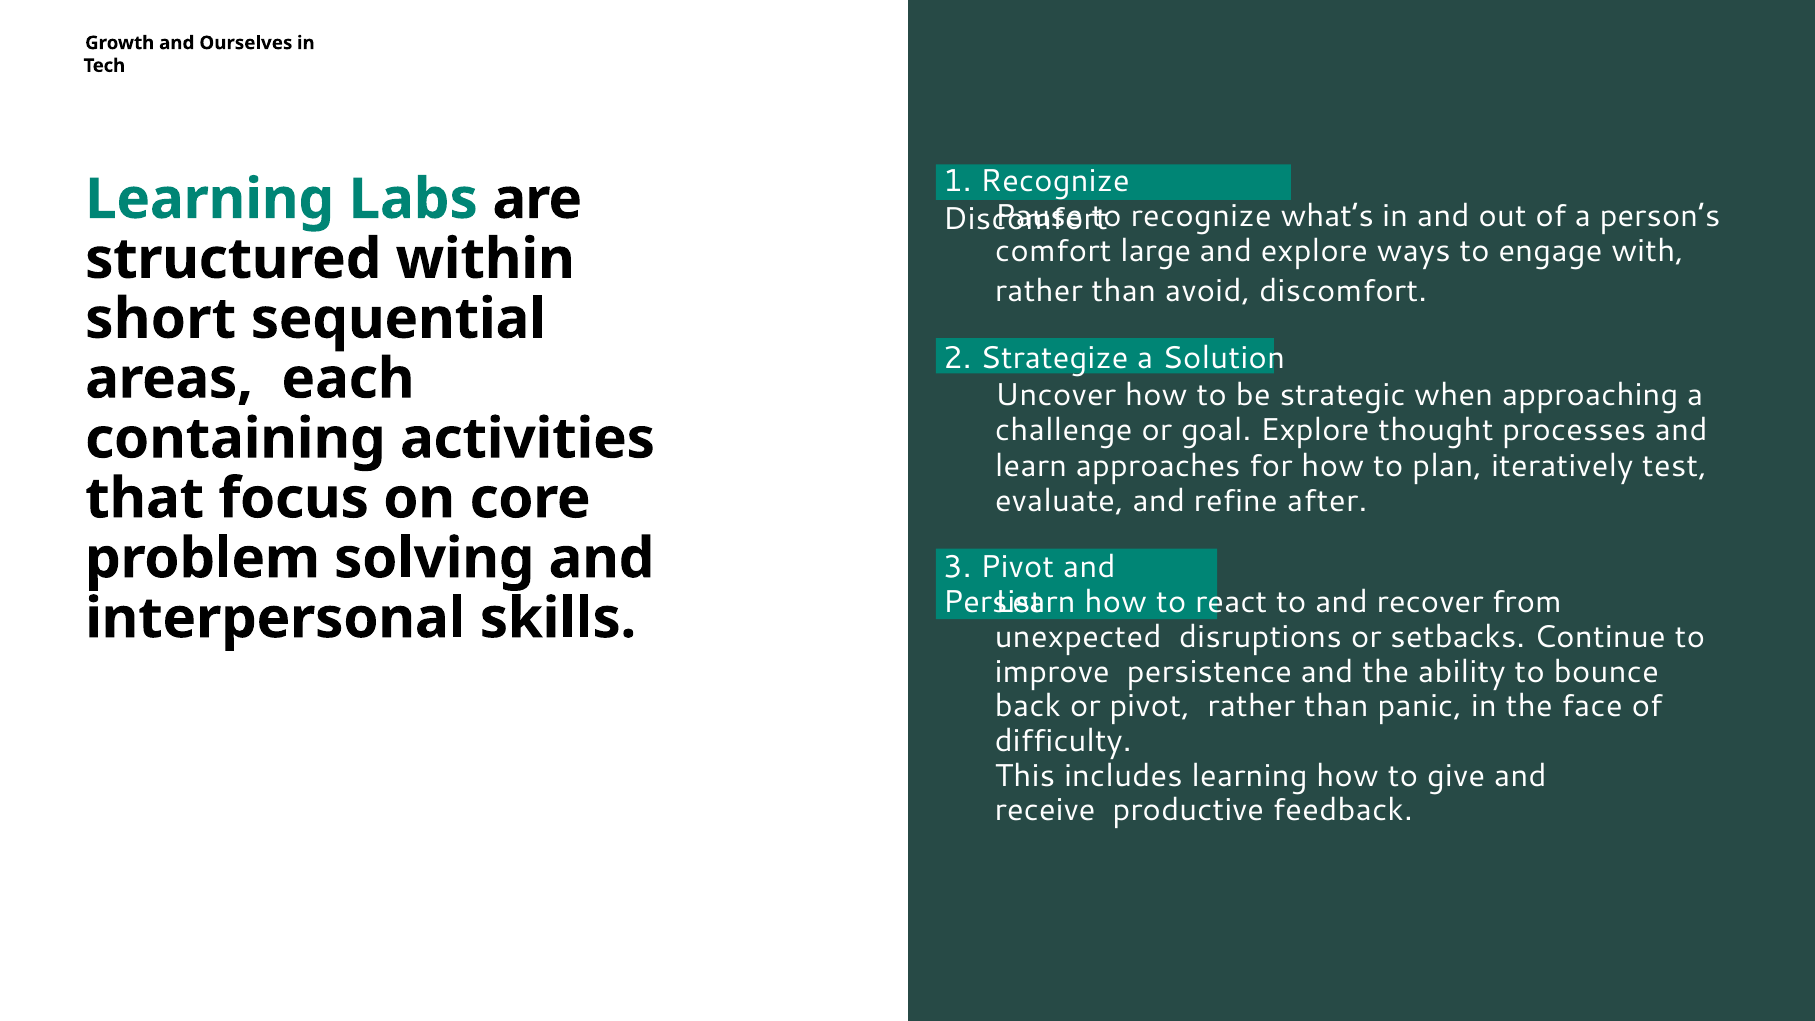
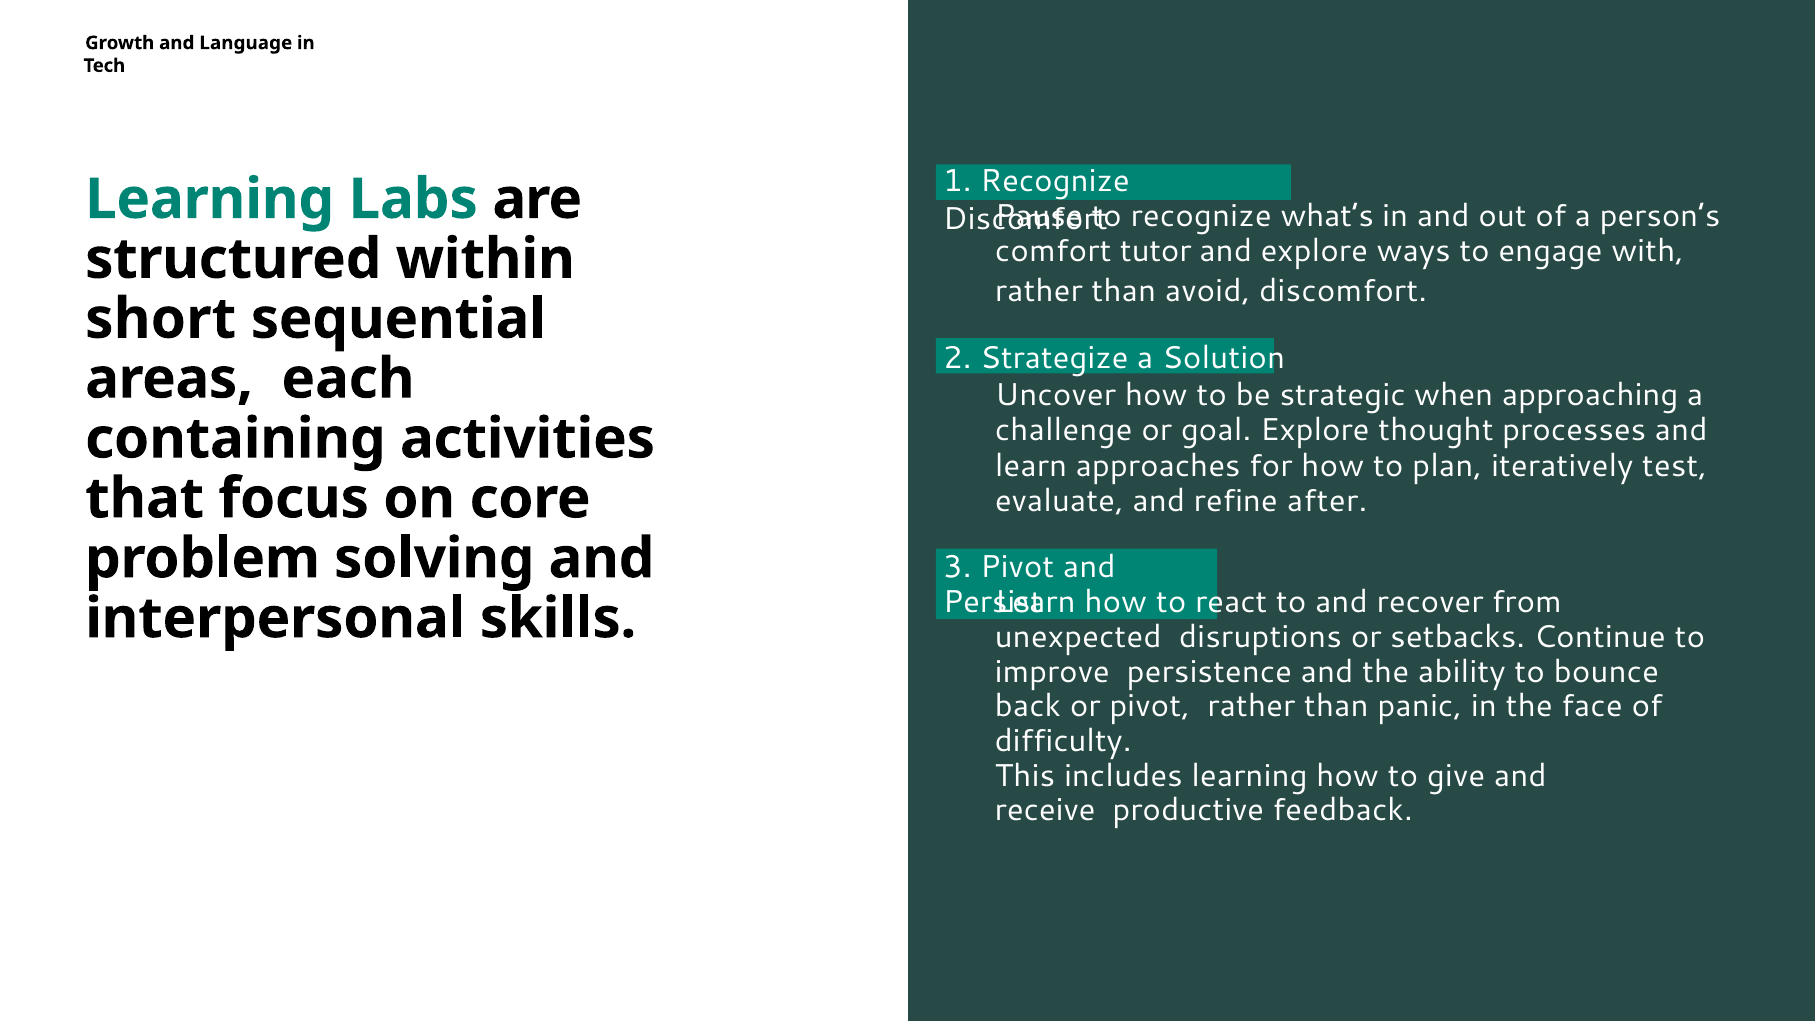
Ourselves: Ourselves -> Language (246, 43)
large: large -> tutor (1156, 251)
